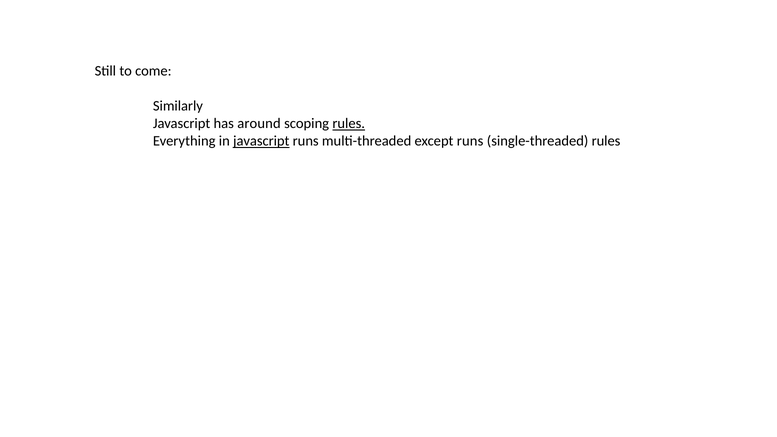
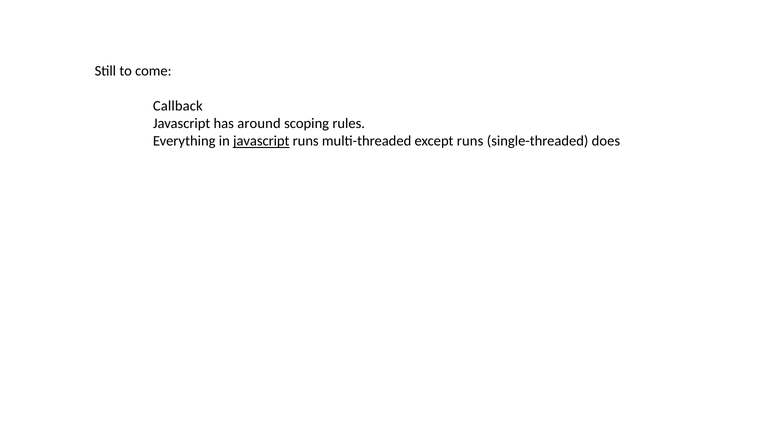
Similarly: Similarly -> Callback (178, 106)
rules underline: present -> none (349, 124)
single-threaded rules: rules -> does (606, 141)
